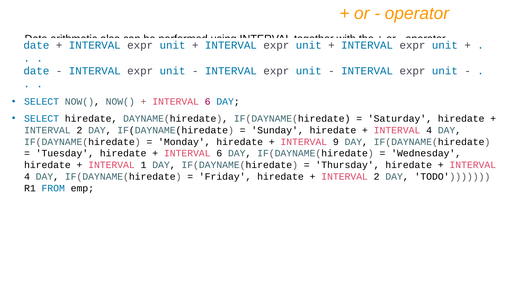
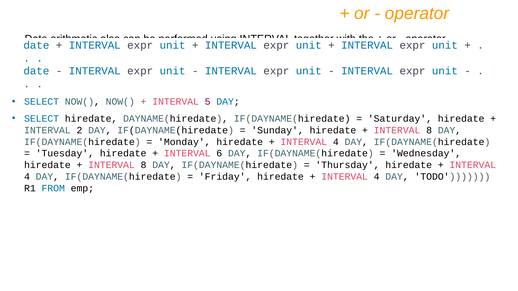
6: 6 -> 5 (208, 102)
4: 4 -> 8 (429, 130)
9: 9 -> 4 (336, 142)
1: 1 -> 8 (144, 165)
2: 2 -> 4 (377, 177)
